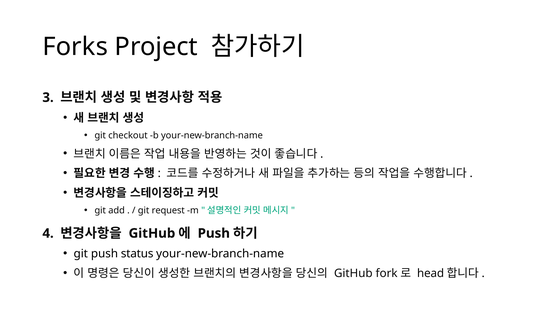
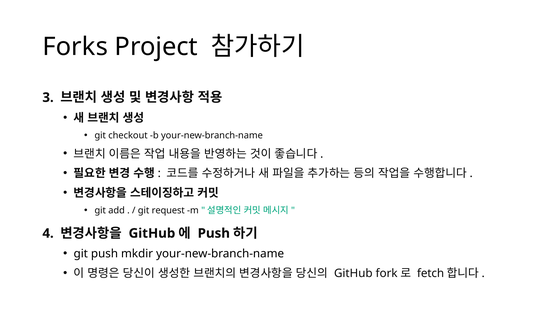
status: status -> mkdir (137, 254)
head: head -> fetch (431, 273)
